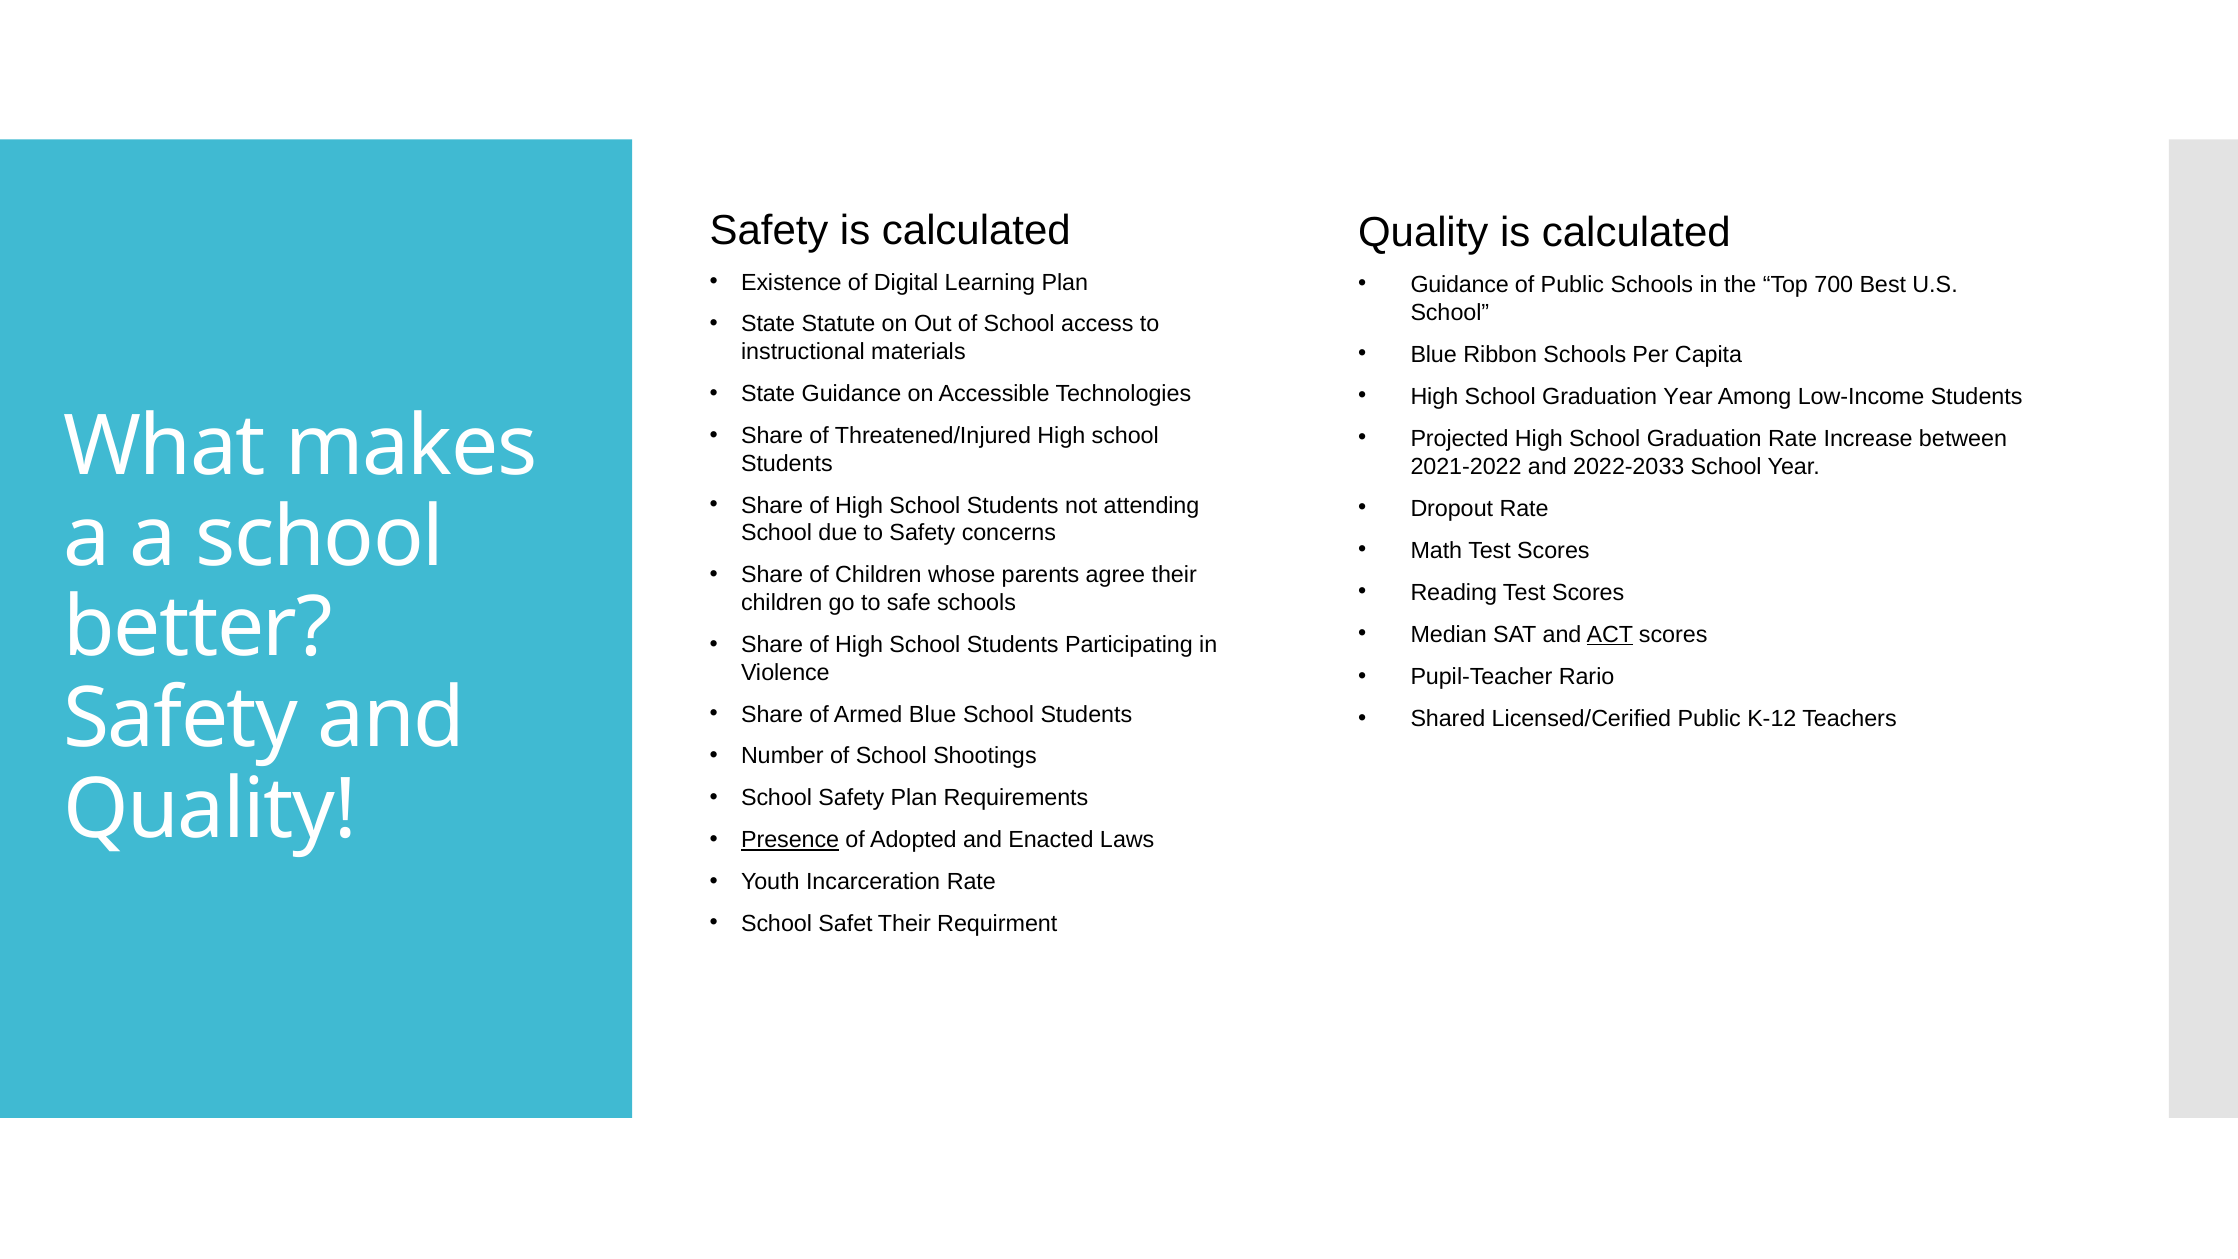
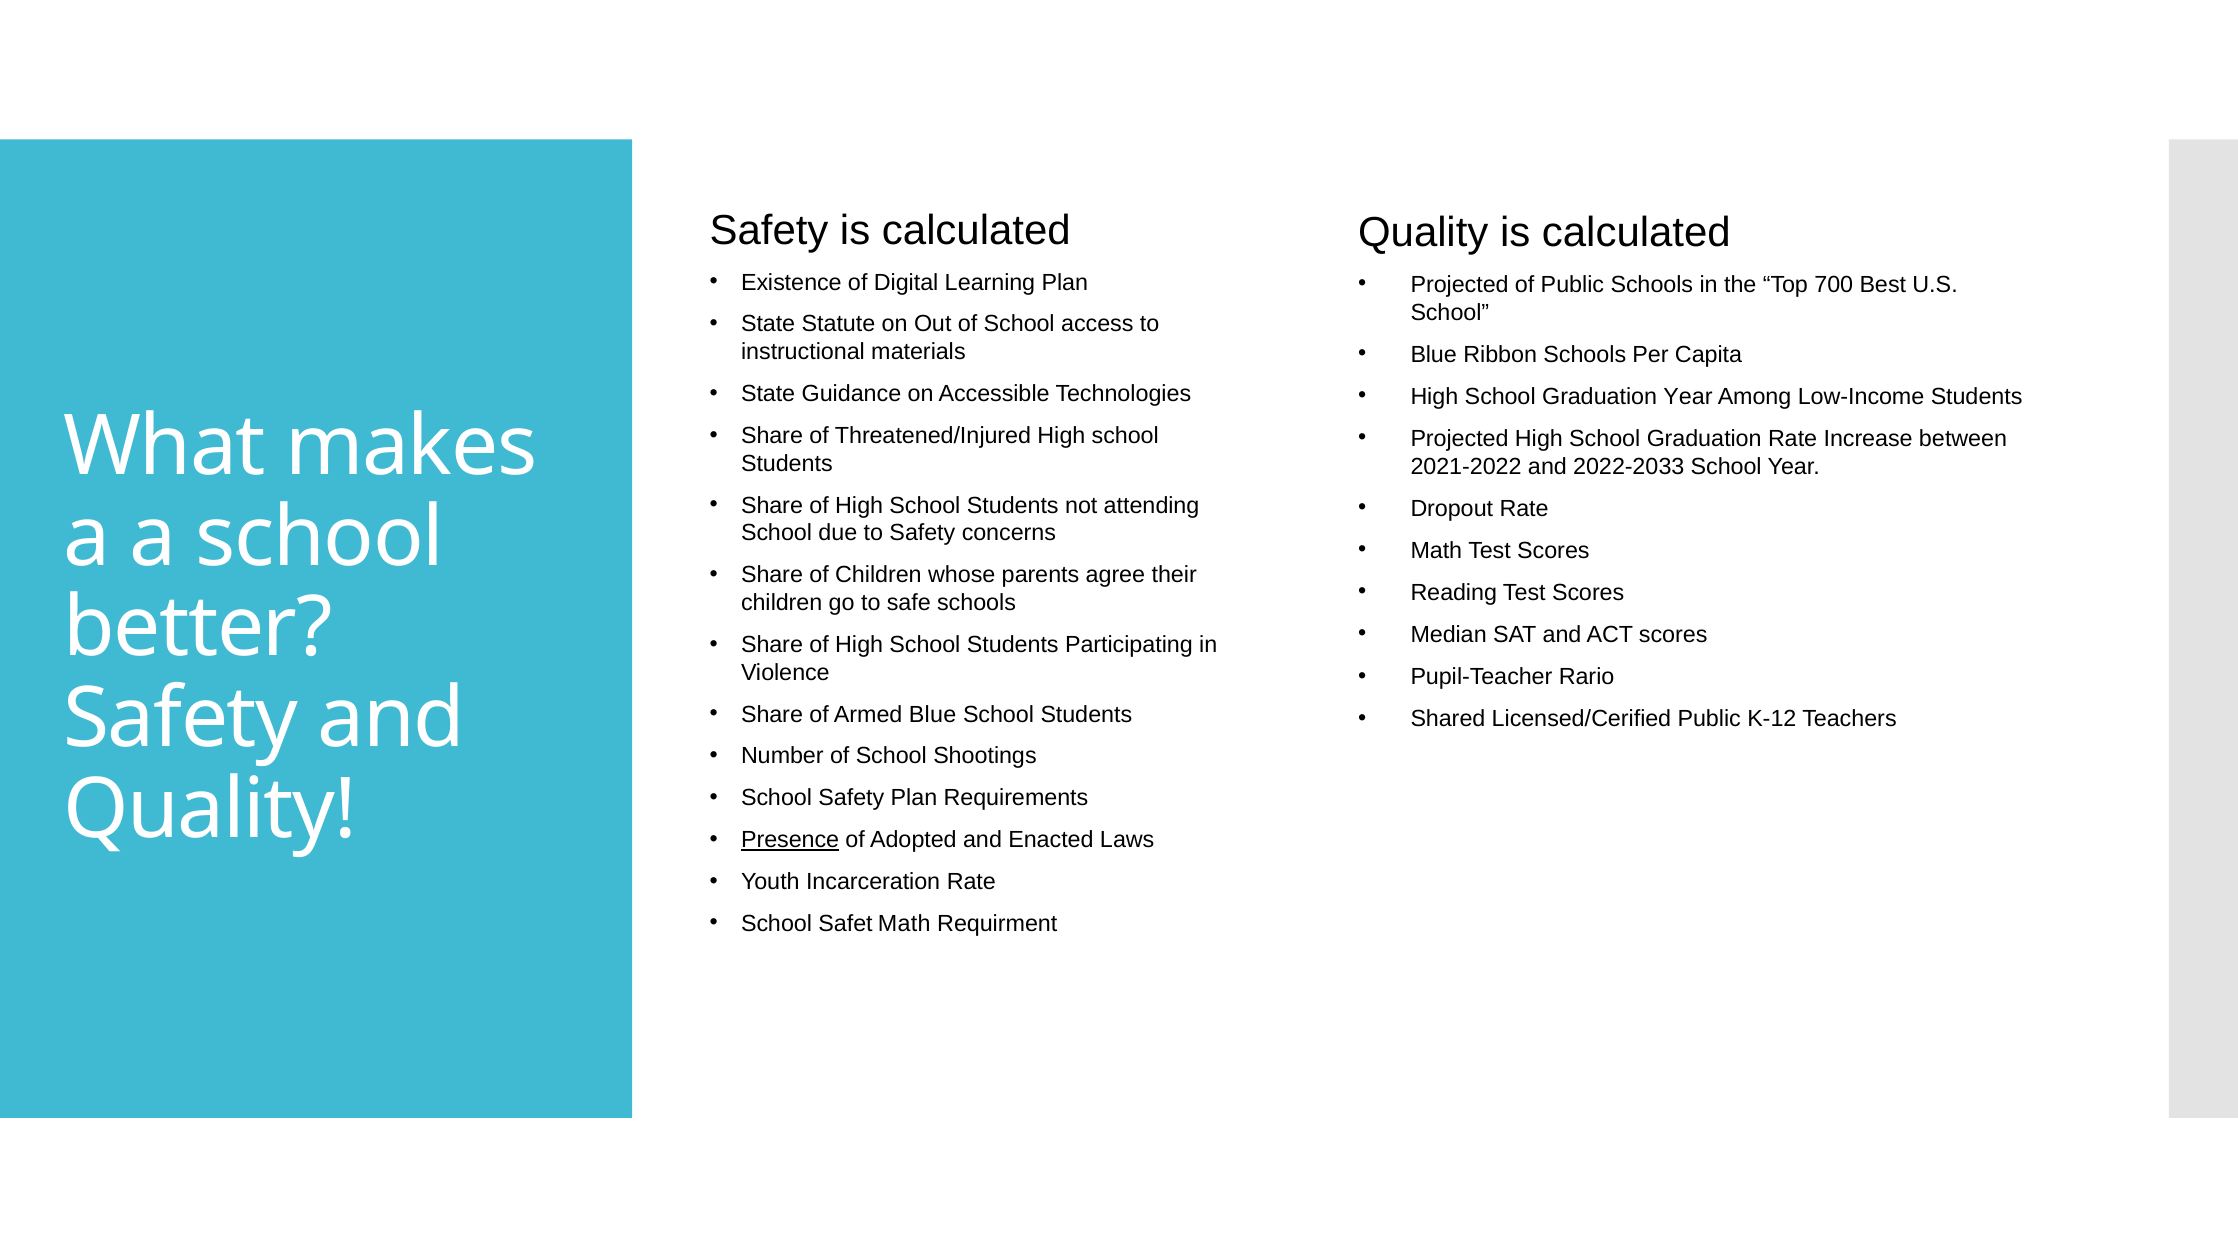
Guidance: Guidance -> Projected (1460, 284)
ACT underline: present -> none (1610, 635)
Safet Their: Their -> Math (904, 923)
